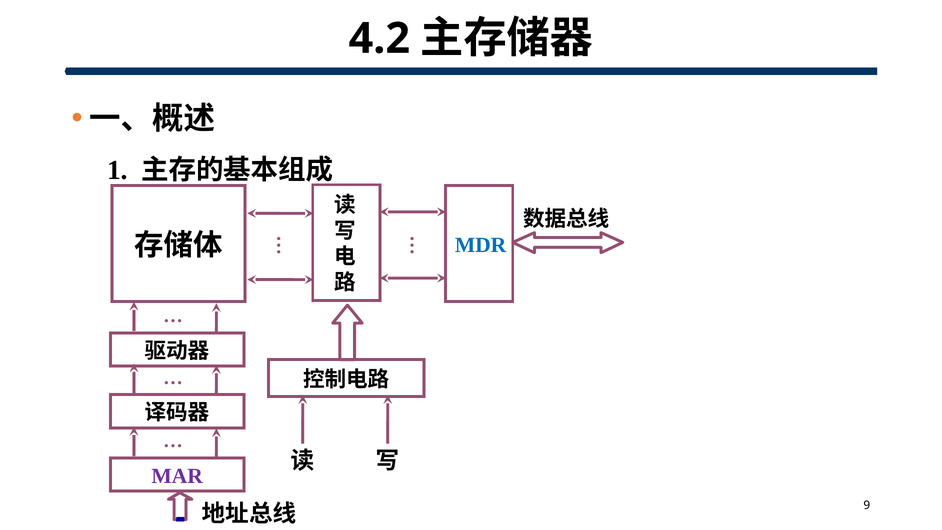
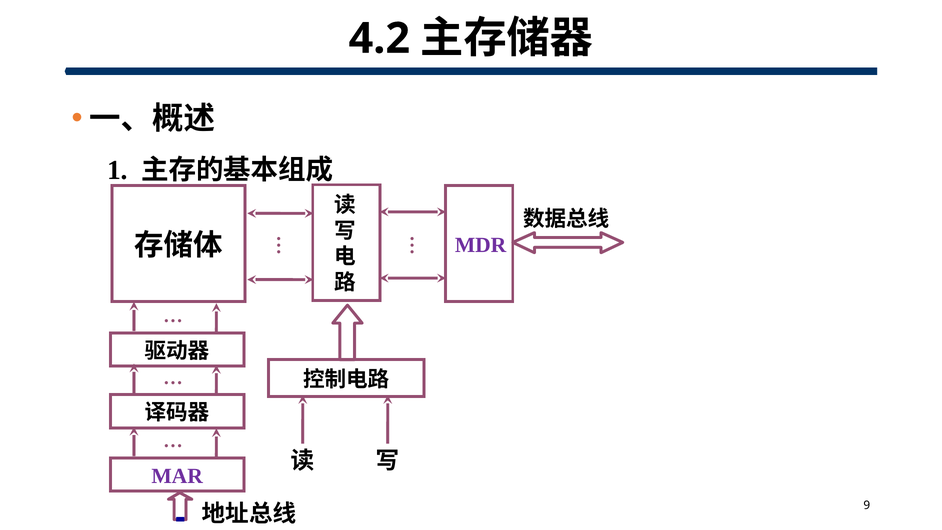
MDR colour: blue -> purple (481, 245)
